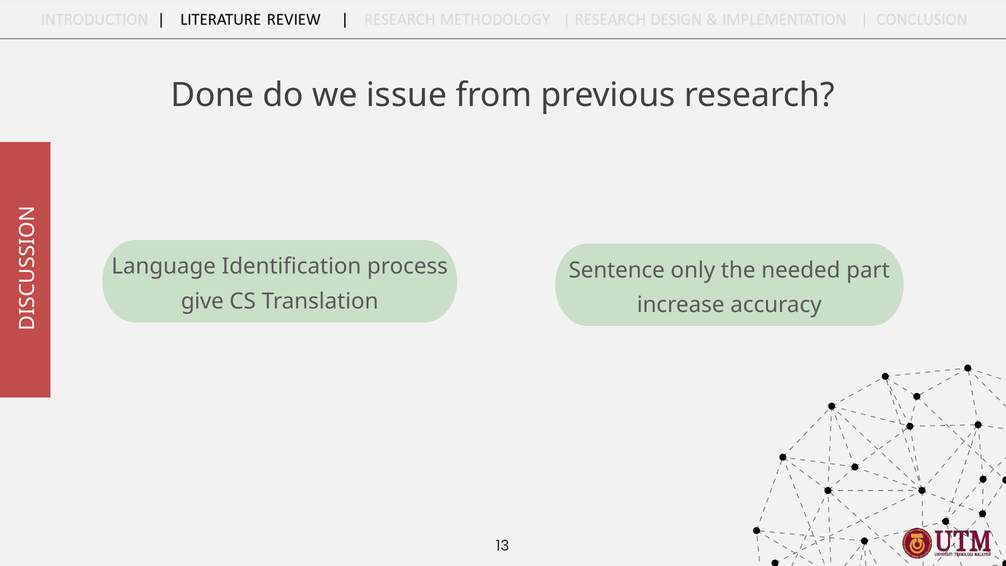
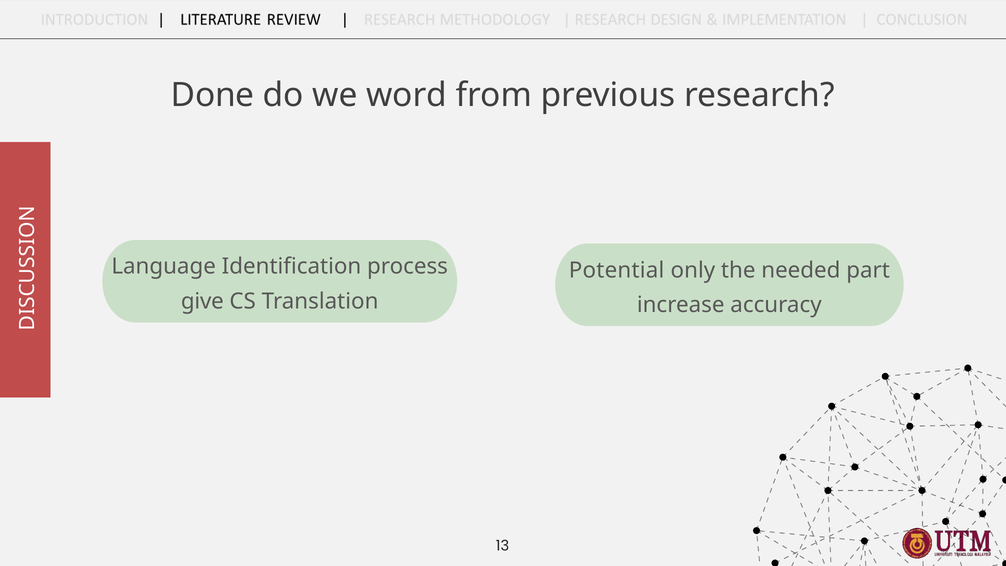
issue: issue -> word (407, 95)
Sentence: Sentence -> Potential (617, 270)
